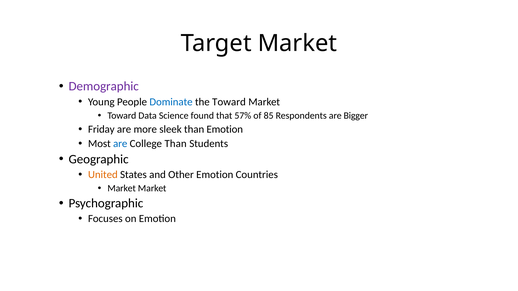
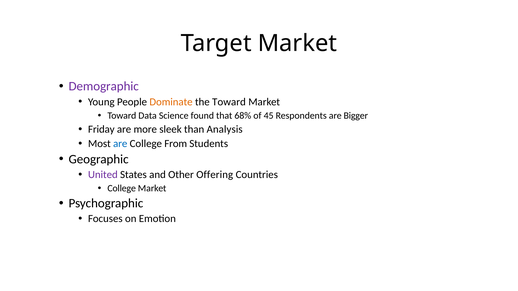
Dominate colour: blue -> orange (171, 102)
57%: 57% -> 68% (243, 116)
85: 85 -> 45 (269, 116)
than Emotion: Emotion -> Analysis (225, 129)
College Than: Than -> From (176, 144)
United colour: orange -> purple (103, 175)
Other Emotion: Emotion -> Offering (215, 175)
Market: Market -> College (122, 189)
